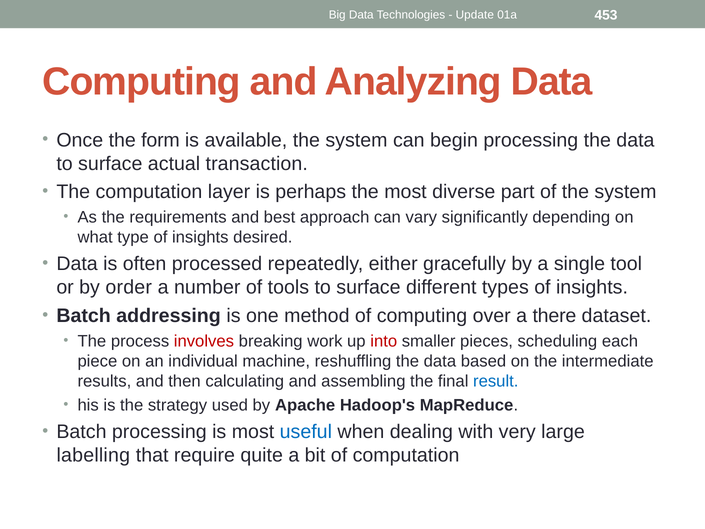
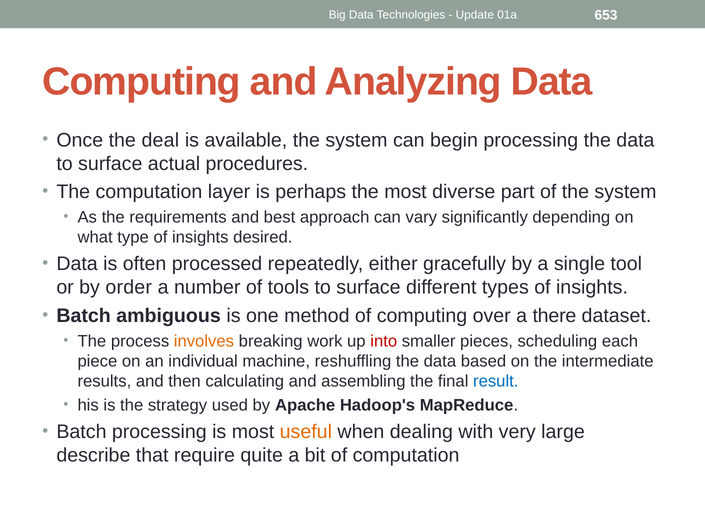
453: 453 -> 653 (606, 15)
form: form -> deal (160, 140)
transaction: transaction -> procedures (257, 164)
addressing: addressing -> ambiguous (169, 316)
involves colour: red -> orange (204, 341)
useful colour: blue -> orange (306, 431)
labelling: labelling -> describe (93, 455)
